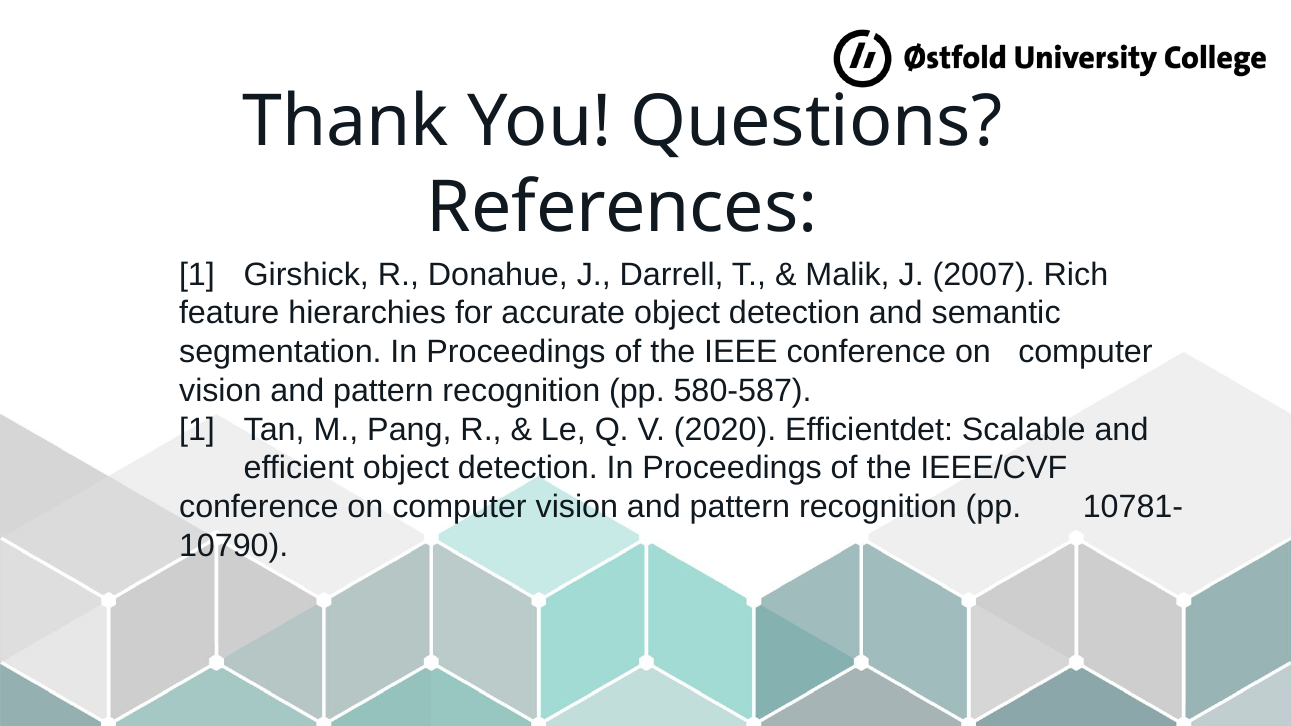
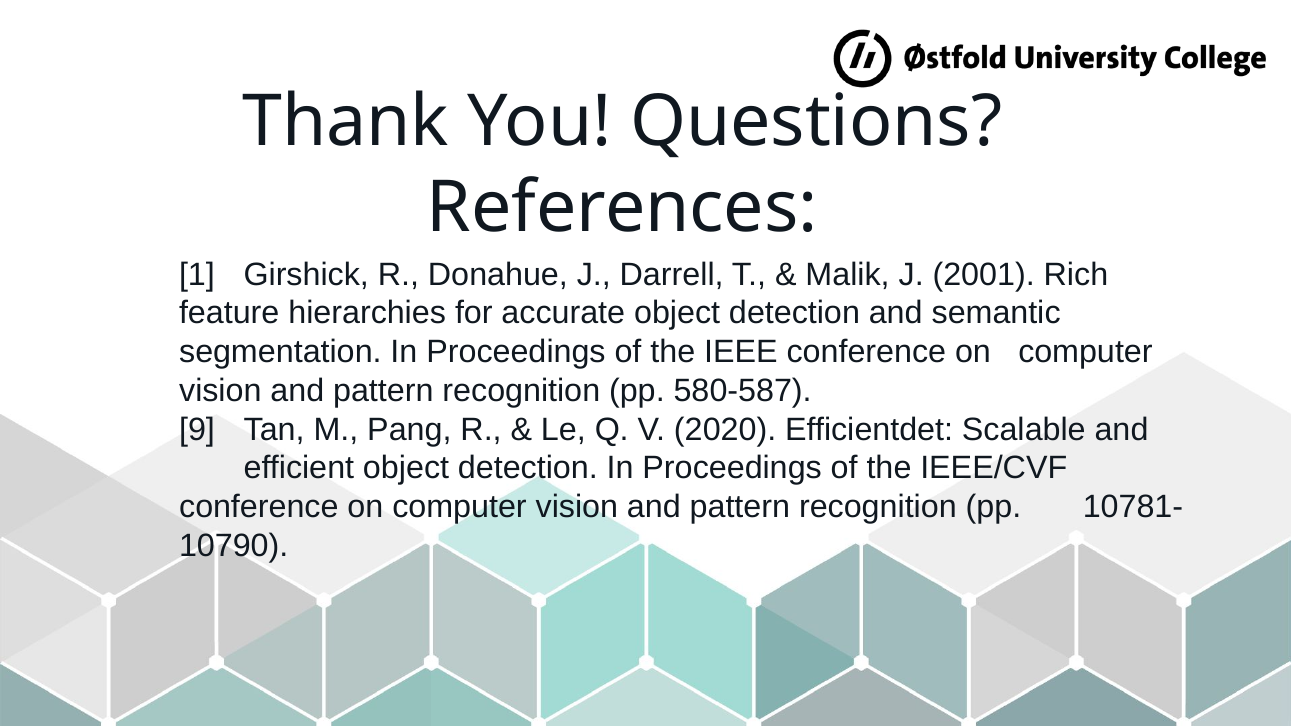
2007: 2007 -> 2001 (984, 275)
1: 1 -> 9 (197, 430)
